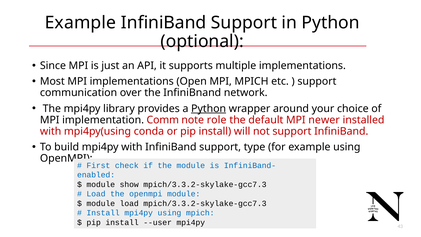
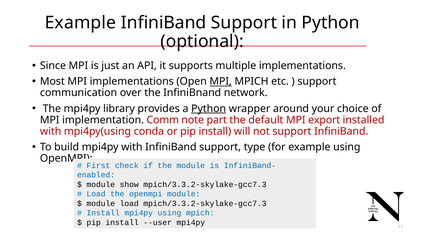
MPI underline: none -> present (221, 81)
role: role -> part (217, 120)
newer: newer -> export (324, 120)
